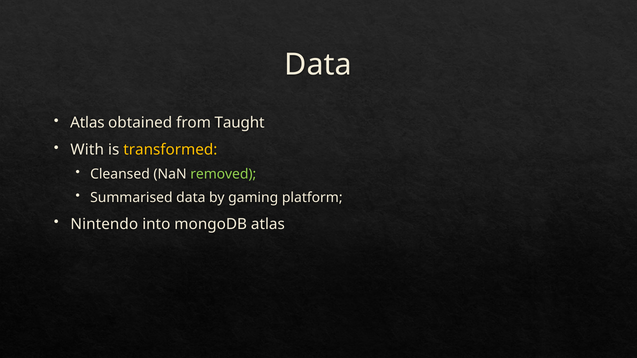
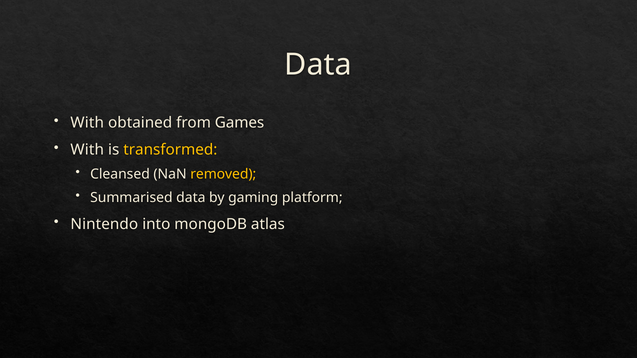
Atlas: Atlas -> With (87, 123)
Taught: Taught -> Games (240, 123)
removed colour: light green -> yellow (223, 174)
